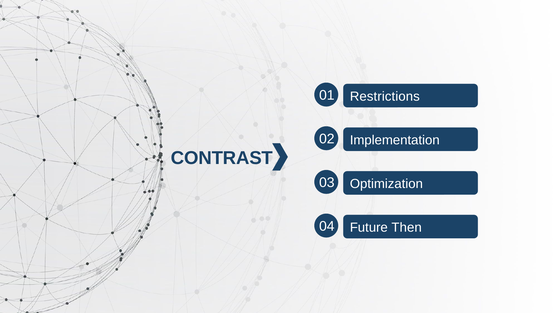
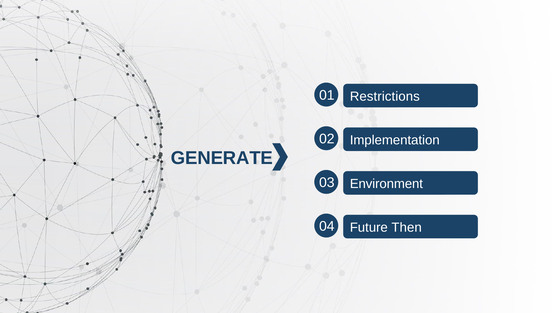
CONTRAST: CONTRAST -> GENERATE (222, 158)
Optimization: Optimization -> Environment (386, 184)
